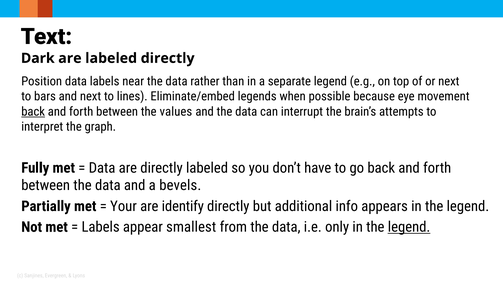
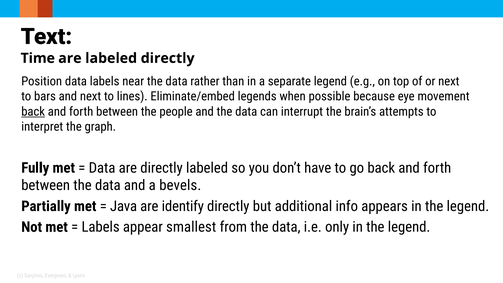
Dark: Dark -> Time (38, 58)
values: values -> people (176, 112)
Your: Your -> Java (124, 206)
legend underline: present -> none (409, 227)
